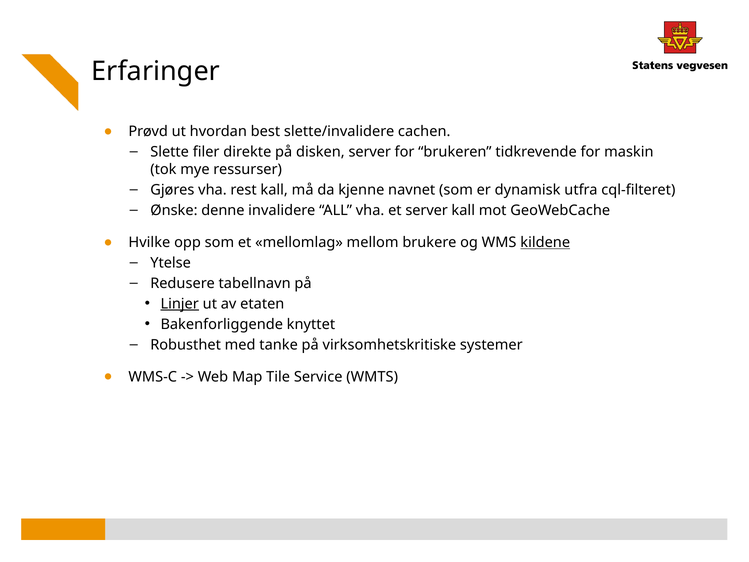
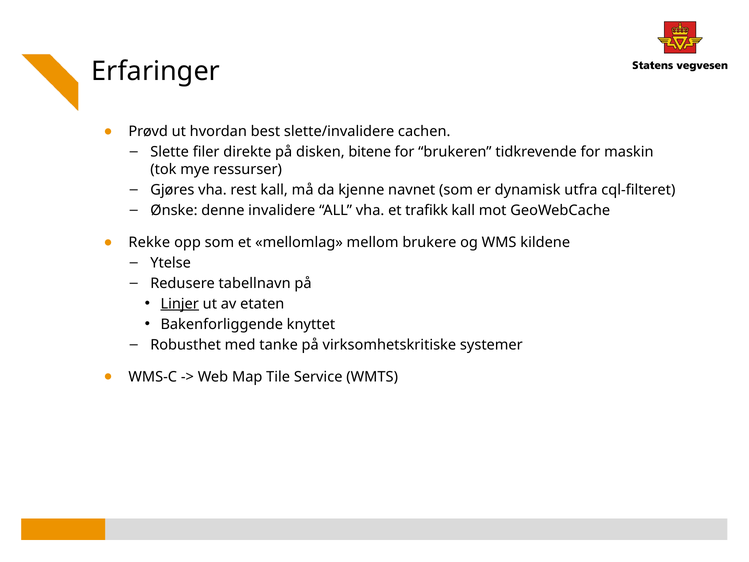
disken server: server -> bitene (370, 152)
et server: server -> trafikk (427, 210)
Hvilke: Hvilke -> Rekke (149, 242)
kildene underline: present -> none (545, 242)
